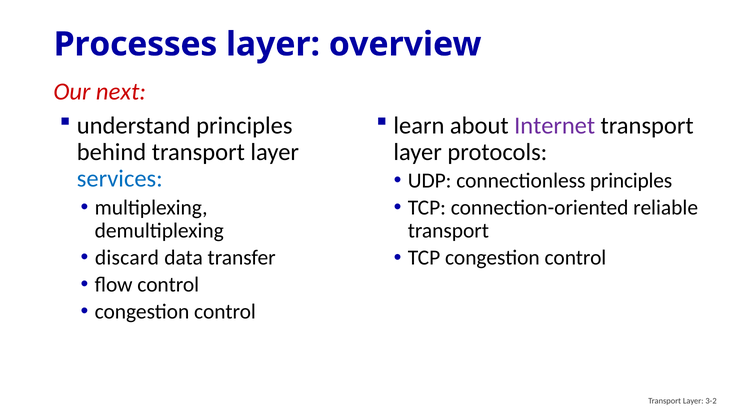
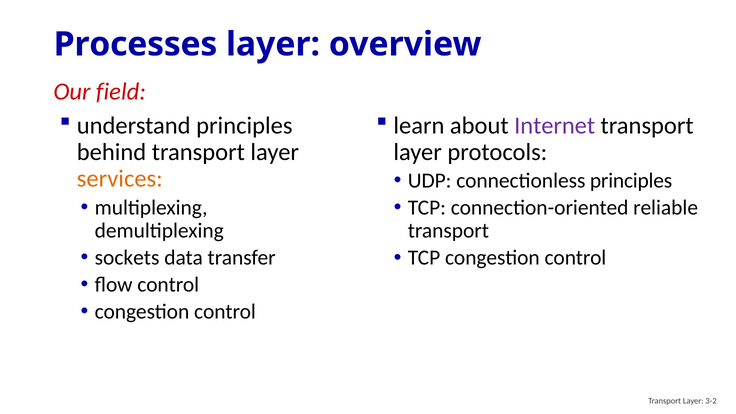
next: next -> field (121, 92)
services colour: blue -> orange (120, 179)
discard: discard -> sockets (127, 258)
